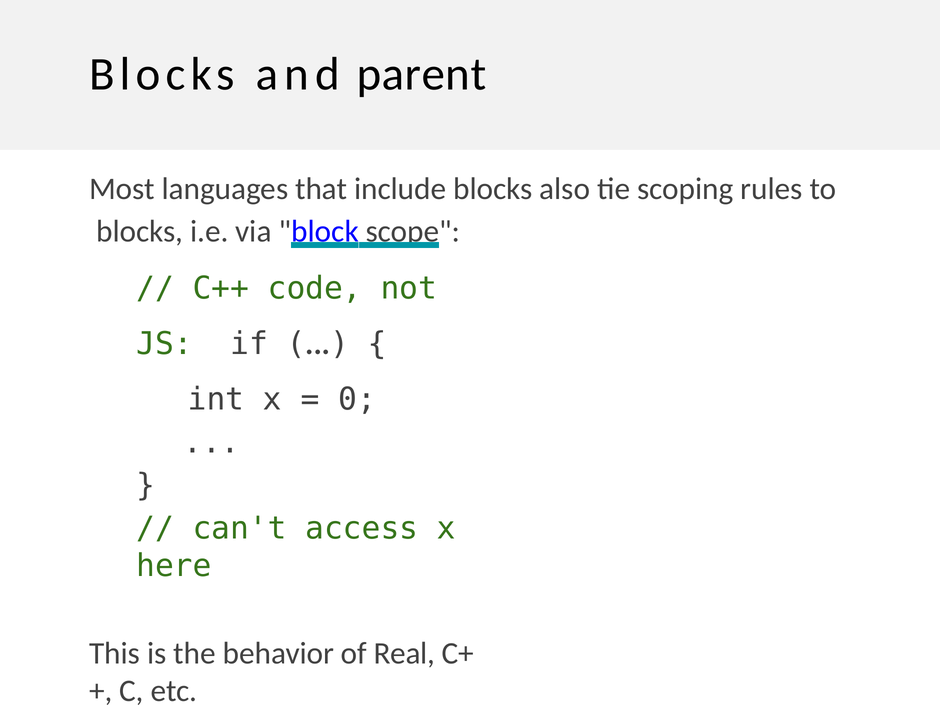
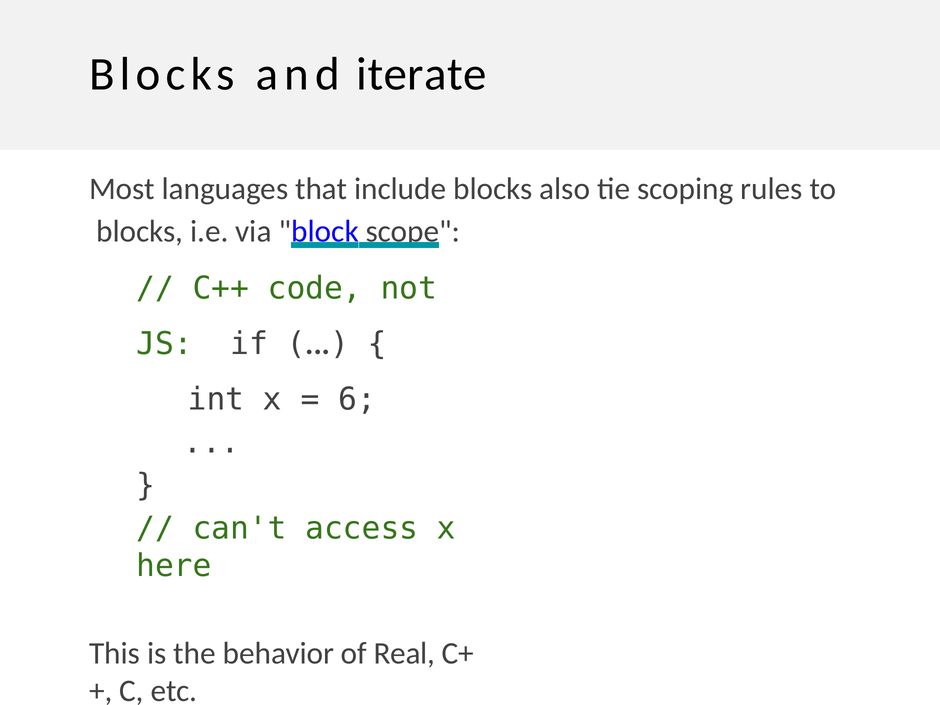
parent: parent -> iterate (421, 74)
0: 0 -> 6 (357, 400)
